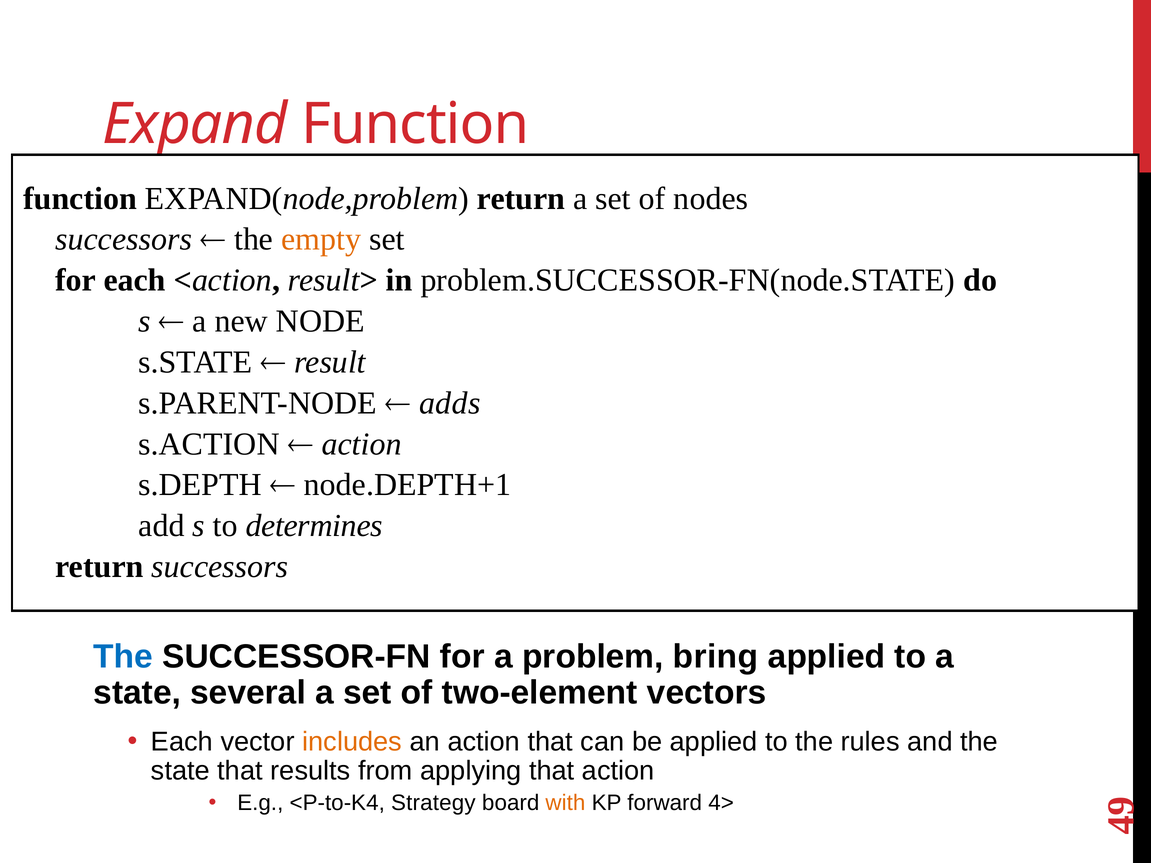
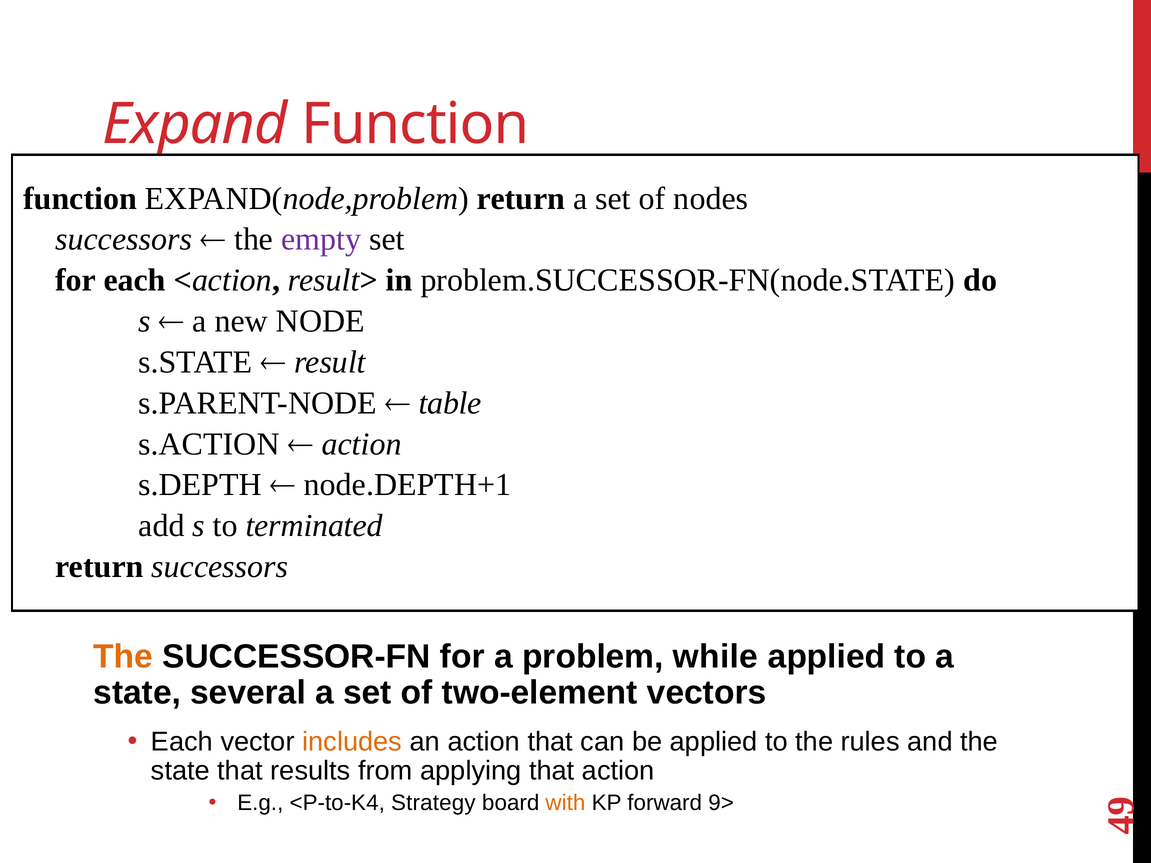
empty colour: orange -> purple (321, 239)
adds: adds -> table (450, 403)
determines: determines -> terminated (314, 526)
The colour: blue -> orange (123, 657)
bring: bring -> while (715, 657)
4>: 4> -> 9> (721, 803)
